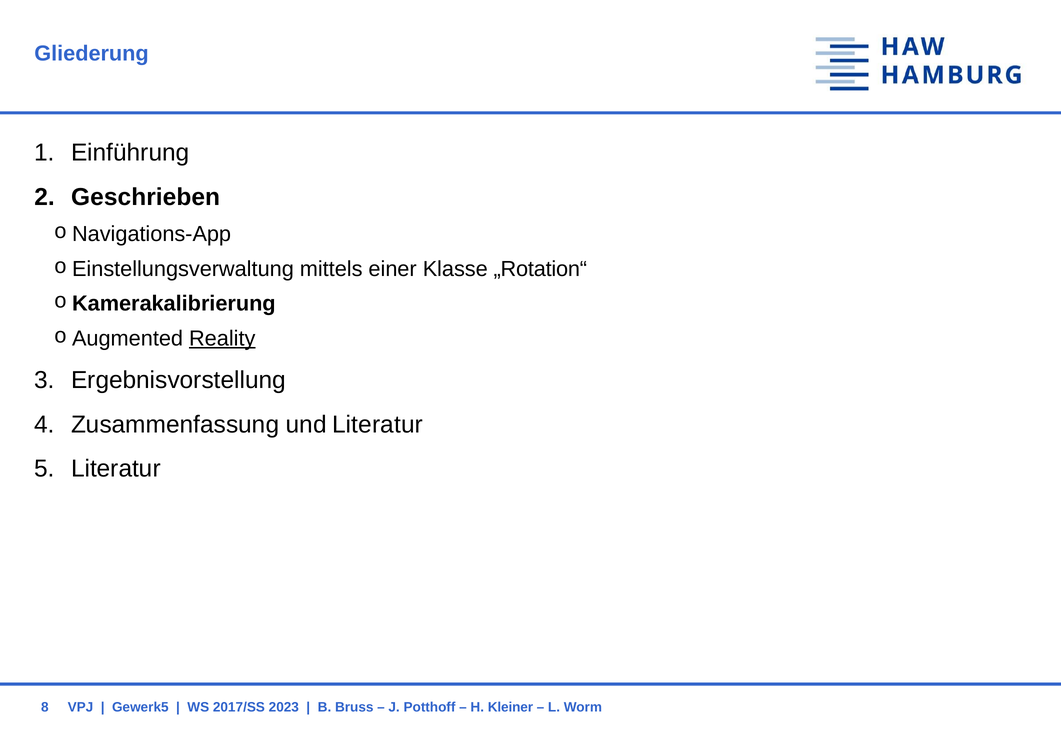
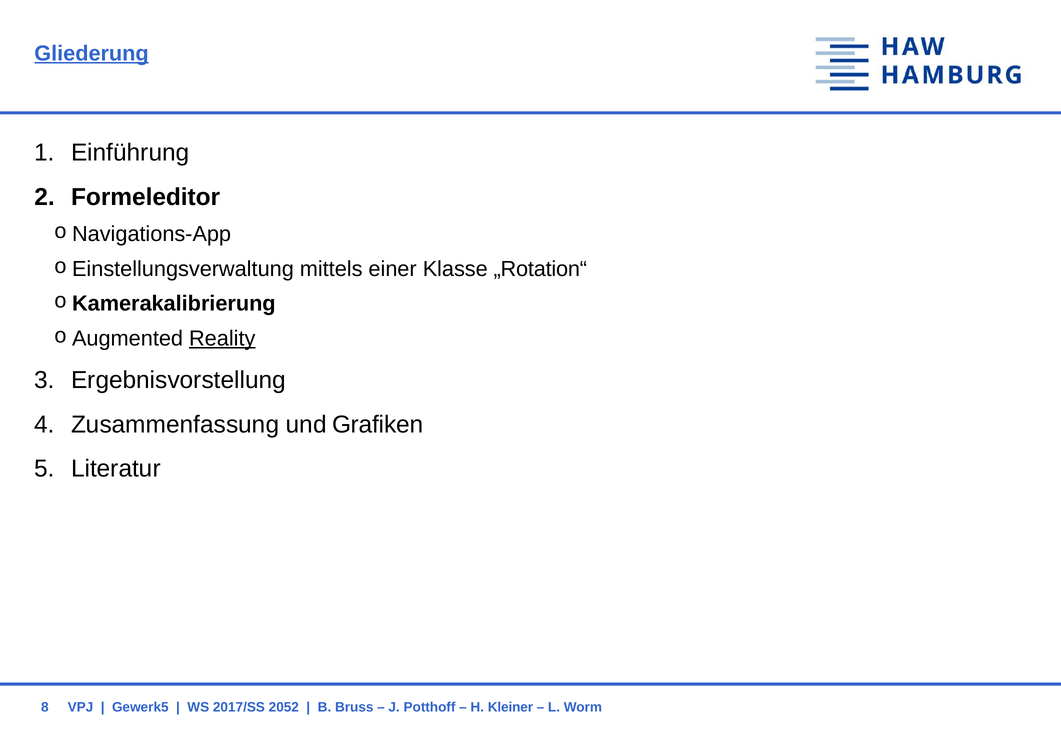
Gliederung underline: none -> present (92, 53)
Geschrieben: Geschrieben -> Formeleditor (146, 197)
und Literatur: Literatur -> Grafiken (378, 424)
2023: 2023 -> 2052 (284, 707)
